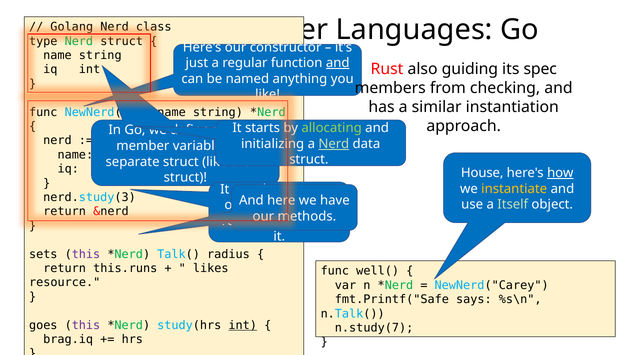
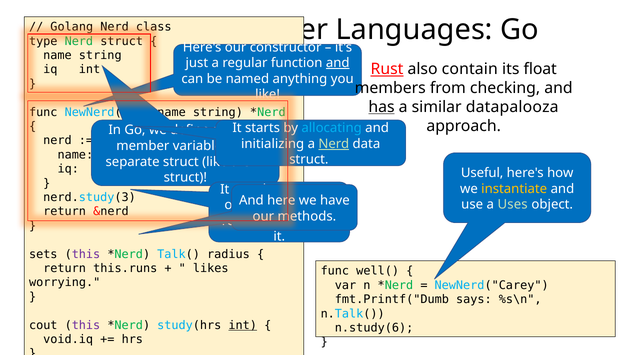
Rust underline: none -> present (387, 69)
guiding: guiding -> contain (470, 69)
spec: spec -> float (540, 69)
has underline: none -> present (382, 107)
instantiation: instantiation -> datapalooza (512, 107)
allocating colour: light green -> light blue (332, 128)
House: House -> Useful (482, 173)
how underline: present -> none (560, 173)
Itself: Itself -> Uses (513, 205)
resource: resource -> worrying (65, 283)
fmt.Printf("Safe: fmt.Printf("Safe -> fmt.Printf("Dumb (392, 300)
goes: goes -> cout (43, 326)
n.study(7: n.study(7 -> n.study(6 (374, 328)
brag.iq: brag.iq -> void.iq (68, 340)
